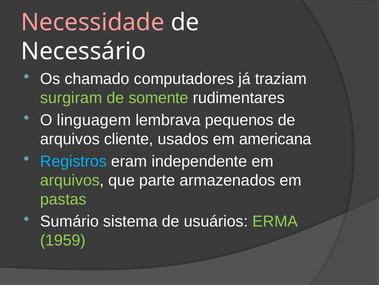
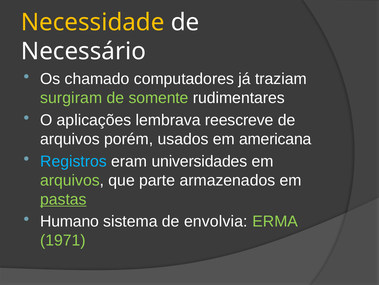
Necessidade colour: pink -> yellow (93, 22)
linguagem: linguagem -> aplicações (94, 120)
pequenos: pequenos -> reescreve (239, 120)
cliente: cliente -> porém (129, 139)
independente: independente -> universidades (199, 161)
pastas underline: none -> present (63, 199)
Sumário: Sumário -> Humano (70, 221)
usuários: usuários -> envolvia (216, 221)
1959: 1959 -> 1971 (63, 240)
